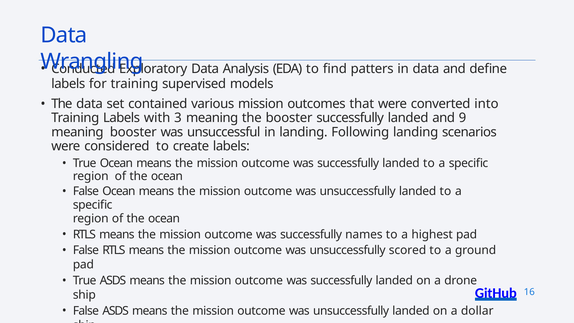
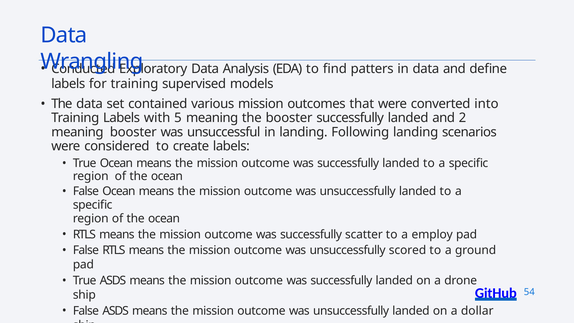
3: 3 -> 5 (178, 118)
9: 9 -> 2 (462, 118)
names: names -> scatter (364, 234)
highest: highest -> employ (432, 234)
16: 16 -> 54 (529, 292)
